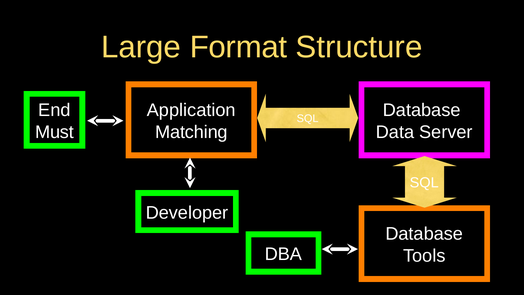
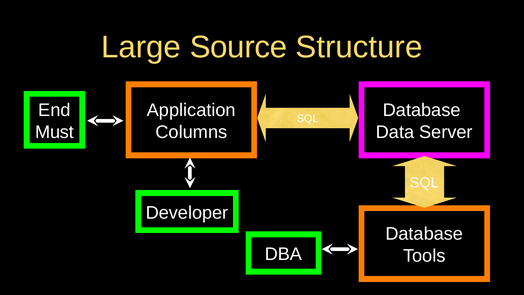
Format: Format -> Source (238, 47)
Matching: Matching -> Columns (191, 132)
